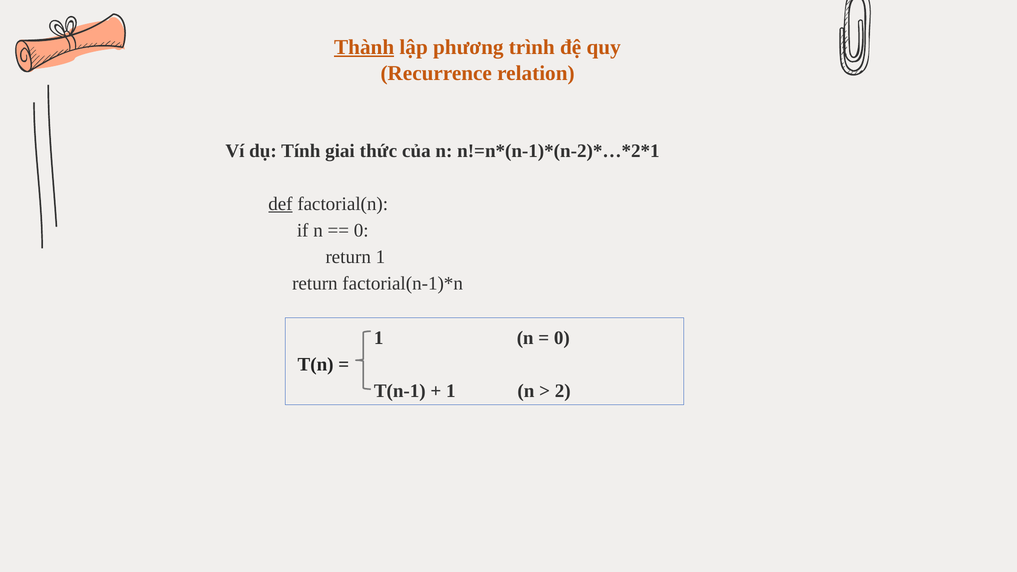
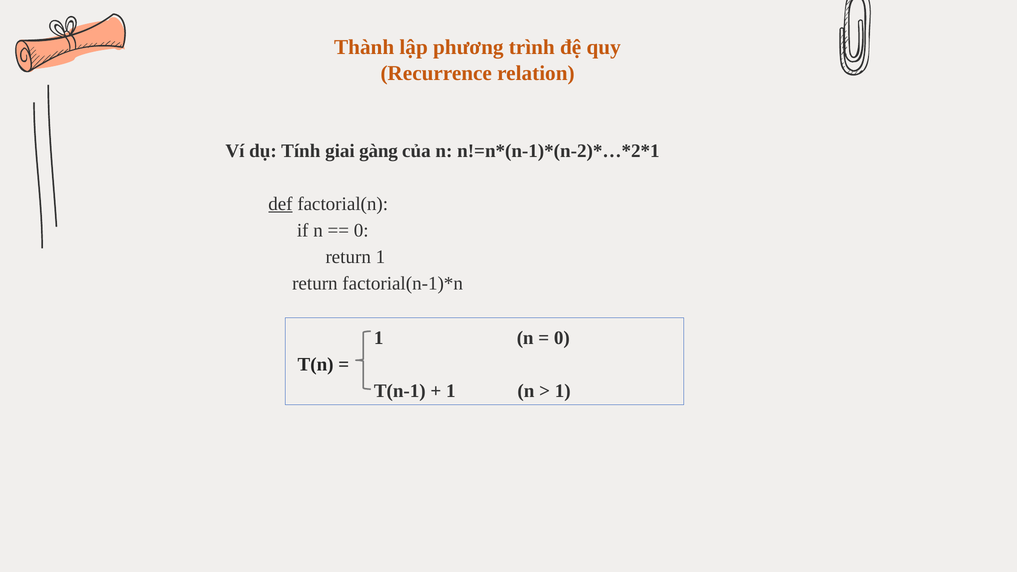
Thành underline: present -> none (364, 47)
thức: thức -> gàng (379, 151)
2: 2 -> 1 (563, 391)
